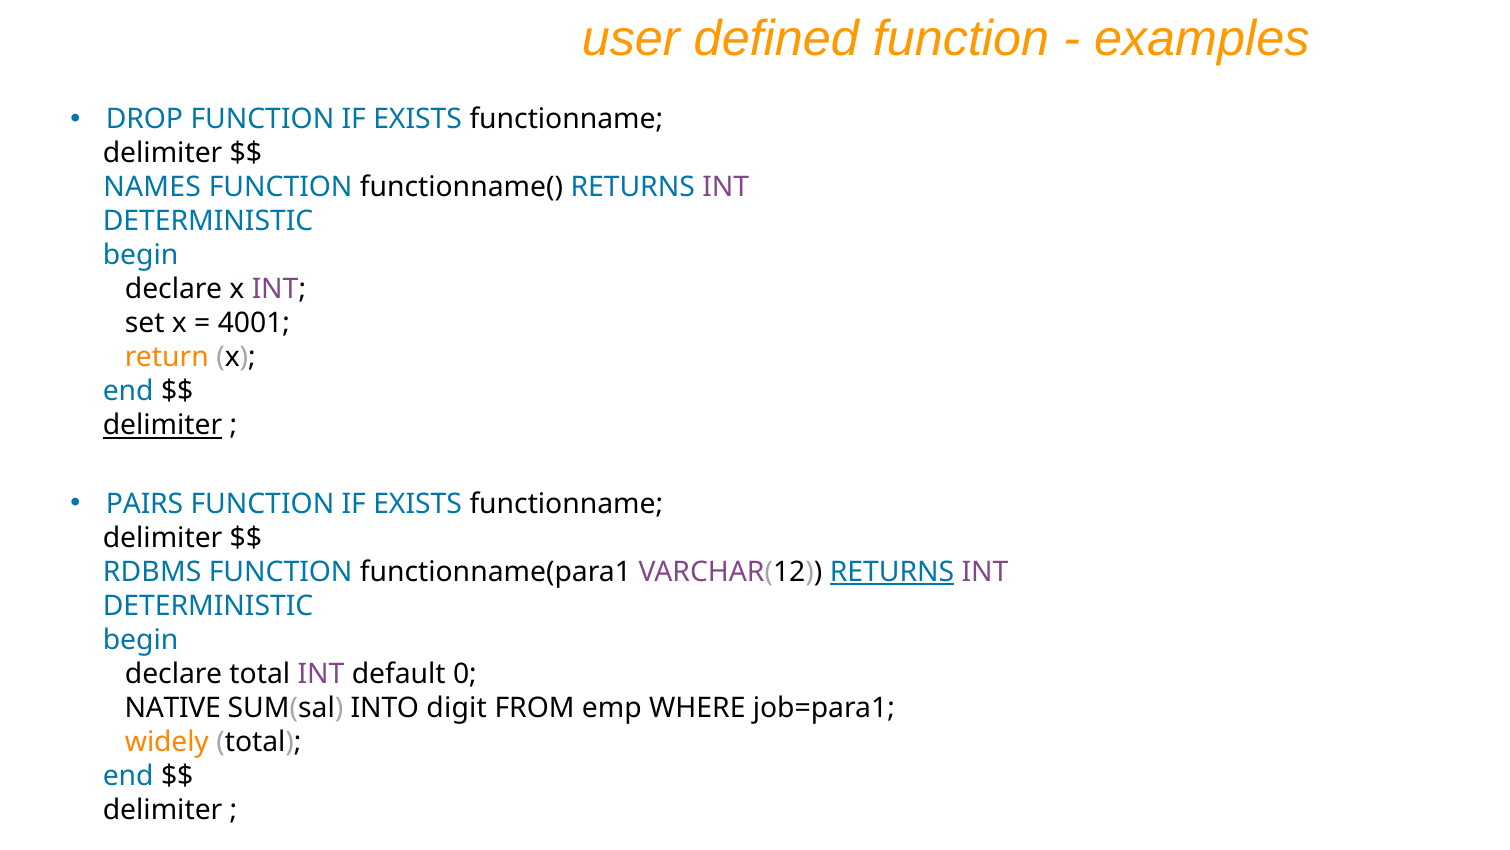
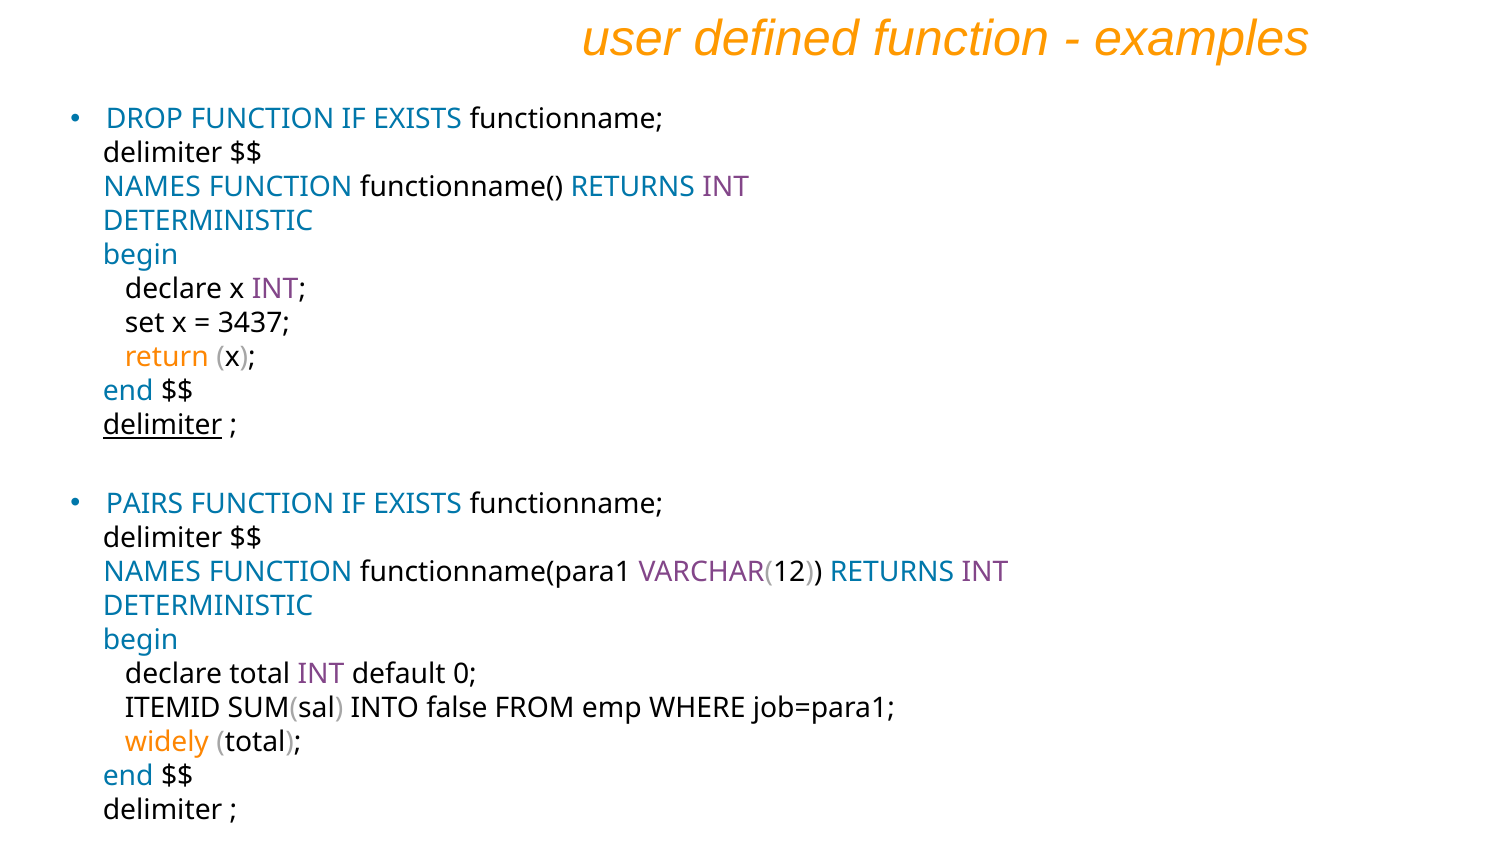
4001: 4001 -> 3437 (254, 323)
RDBMS: RDBMS -> NAMES (152, 571)
RETURNS underline: present -> none (892, 571)
NATIVE: NATIVE -> ITEMID (173, 707)
digit: digit -> false (457, 707)
